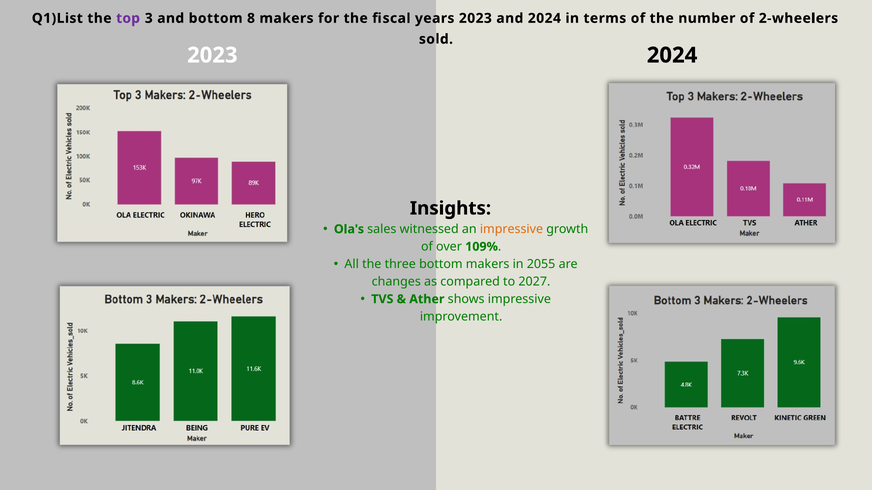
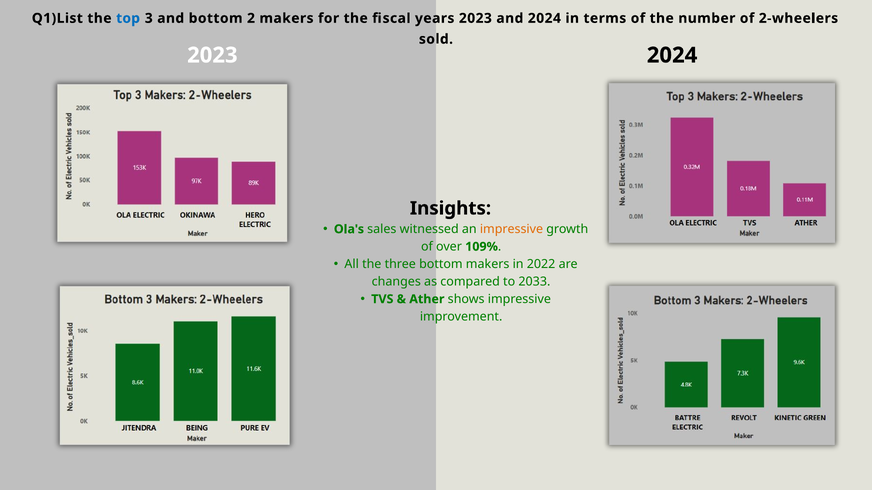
top colour: purple -> blue (128, 18)
8: 8 -> 2 (251, 18)
2055: 2055 -> 2022 (541, 264)
2027: 2027 -> 2033 (534, 282)
